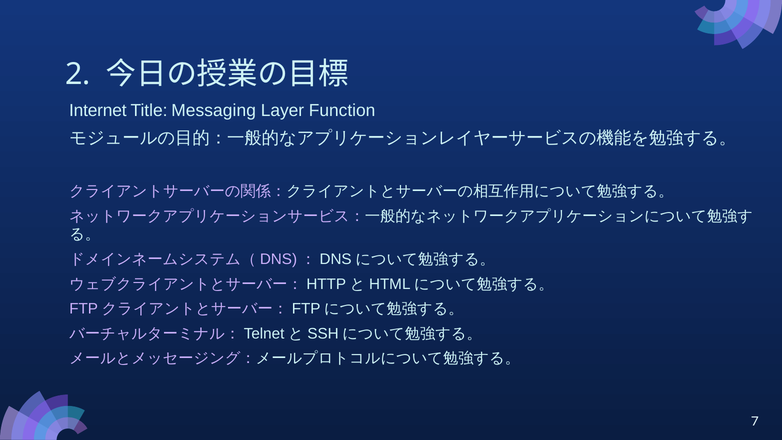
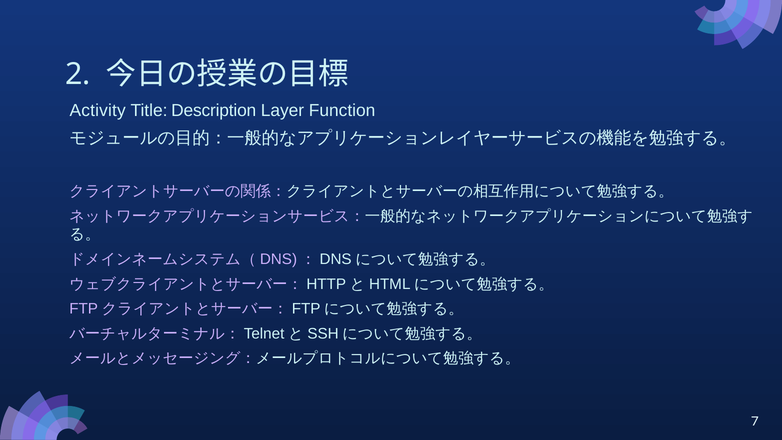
Internet: Internet -> Activity (98, 111)
Messaging: Messaging -> Description (214, 111)
